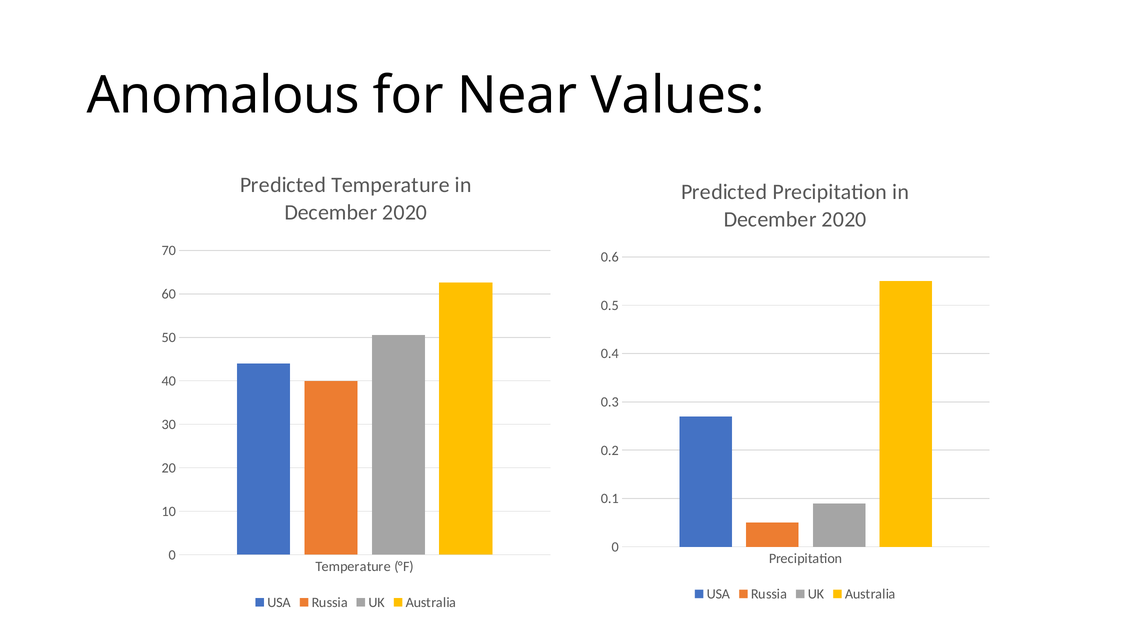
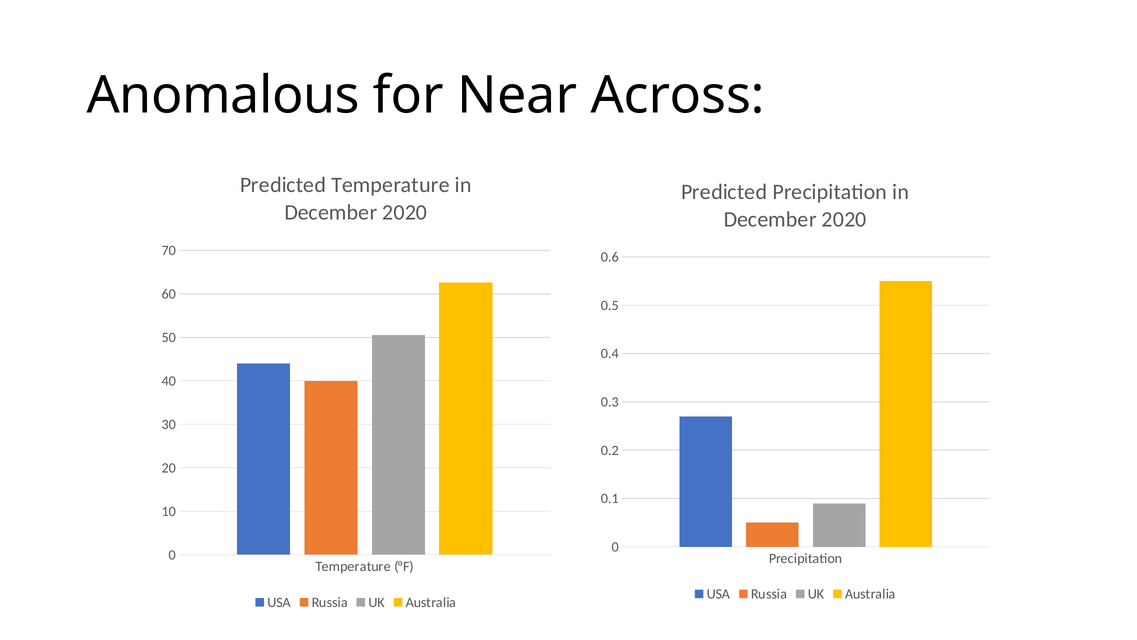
Values: Values -> Across (678, 96)
